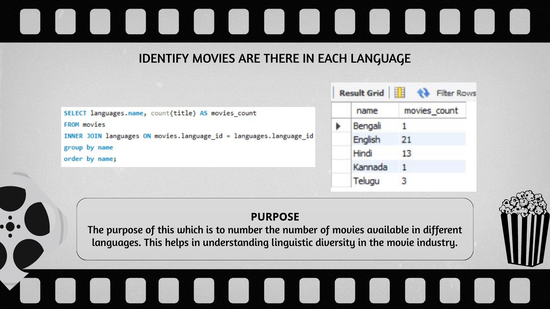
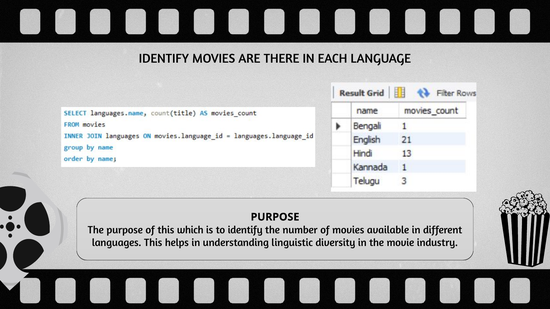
to number: number -> identify (245, 230)
